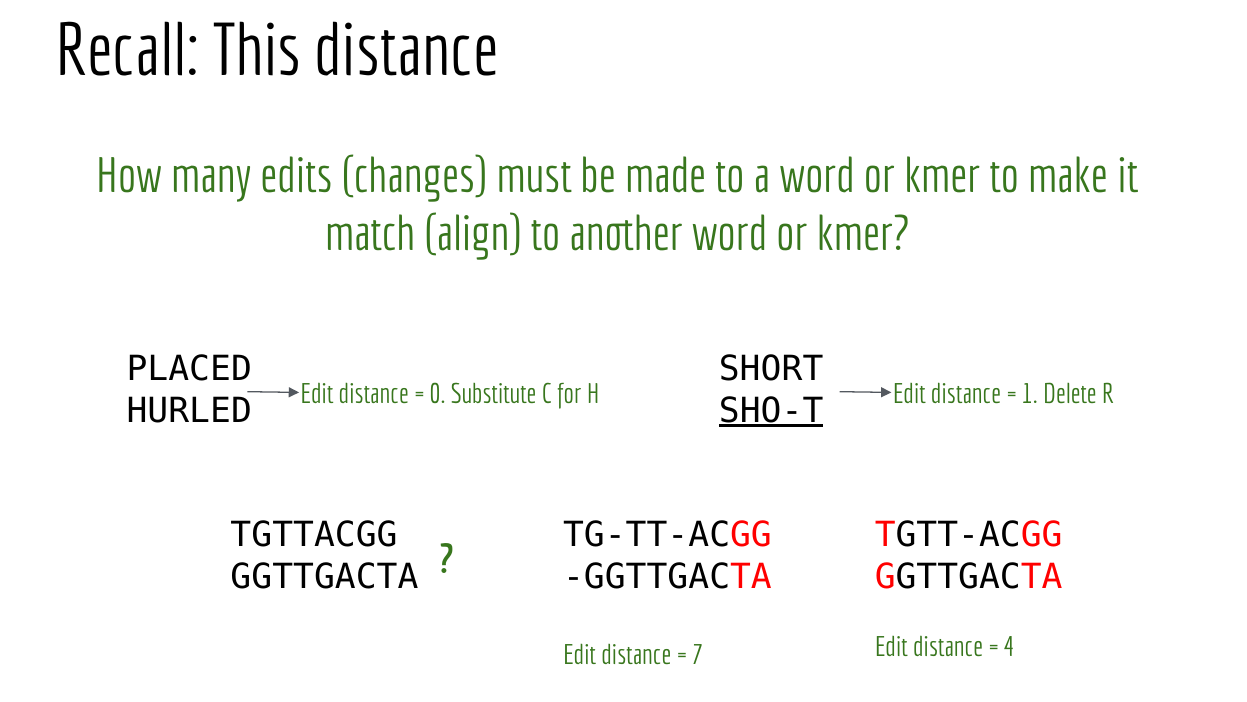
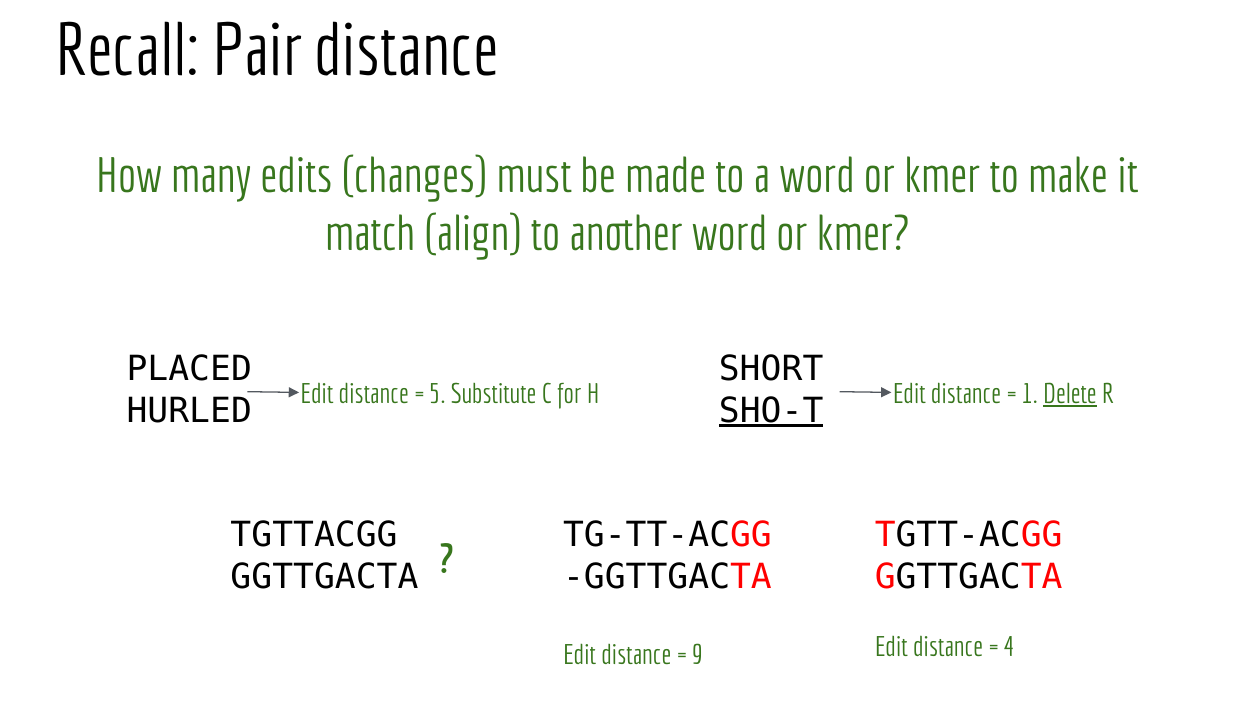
This: This -> Pair (257, 51)
0: 0 -> 5 (437, 394)
Delete underline: none -> present (1070, 394)
7: 7 -> 9 (698, 655)
